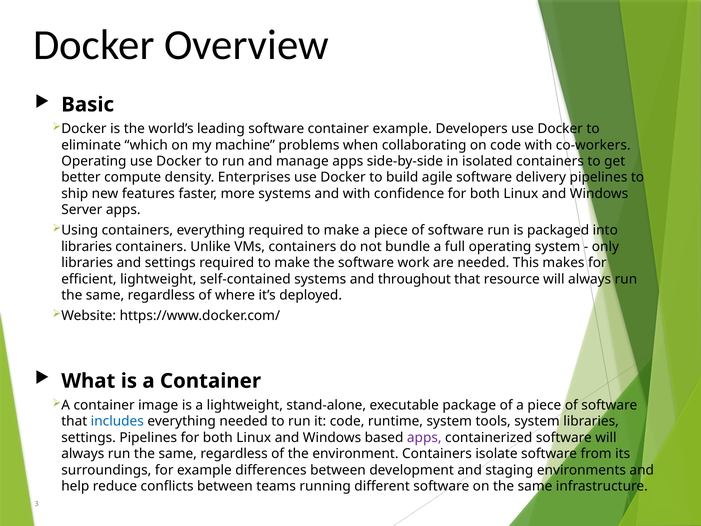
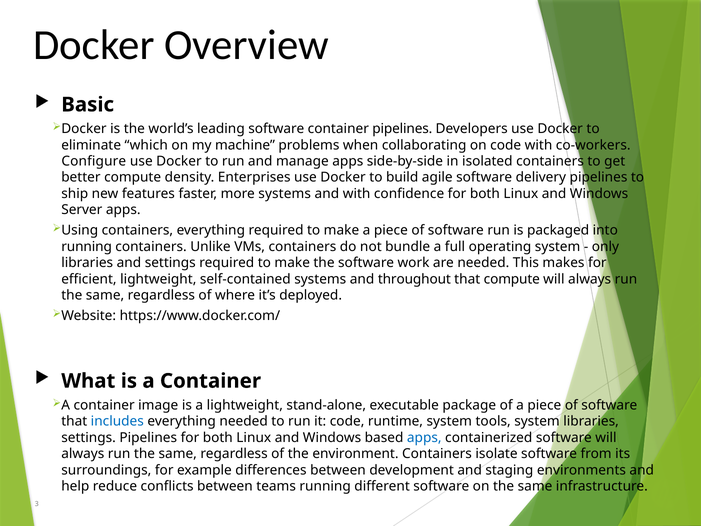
container example: example -> pipelines (402, 129)
Operating: Operating -> Configure (94, 161)
libraries: libraries -> running (87, 247)
that resource: resource -> compute (512, 279)
apps colour: purple -> blue (424, 437)
